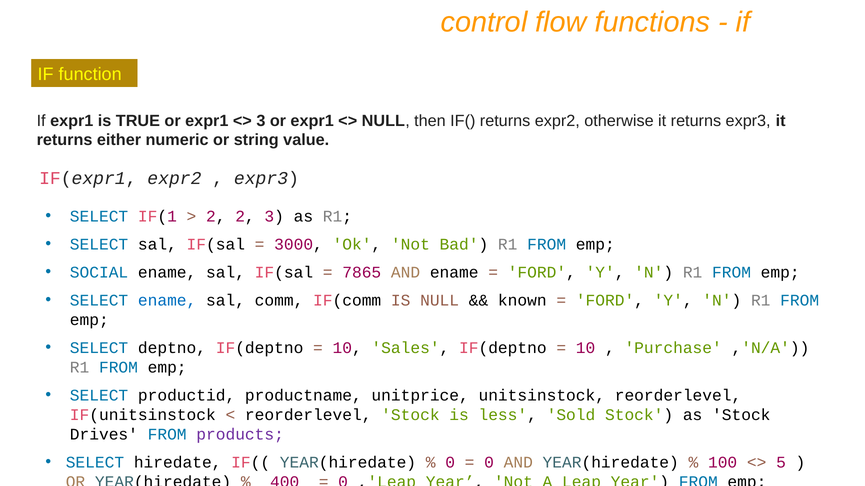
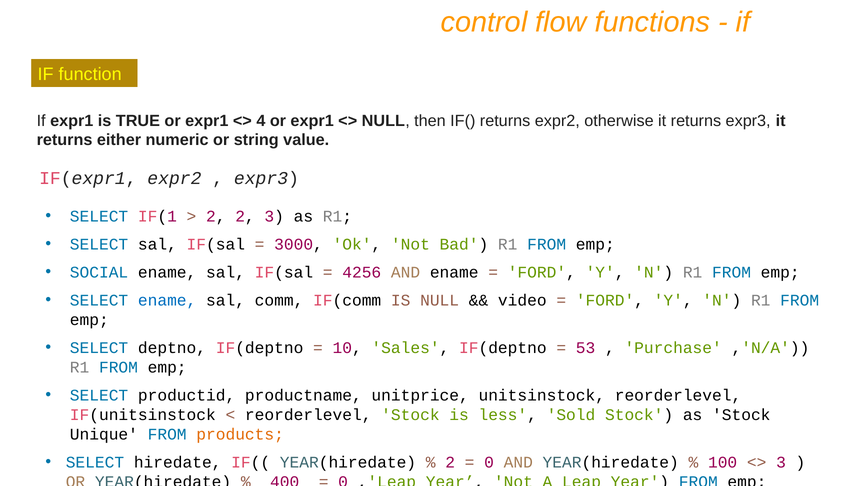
3: 3 -> 4 (261, 121)
7865: 7865 -> 4256 (362, 273)
known: known -> video (522, 301)
10: 10 -> 53 (586, 348)
Drives: Drives -> Unique (104, 435)
products colour: purple -> orange (240, 435)
0: 0 -> 2 (450, 463)
5: 5 -> 3 (781, 463)
